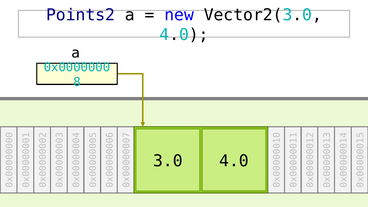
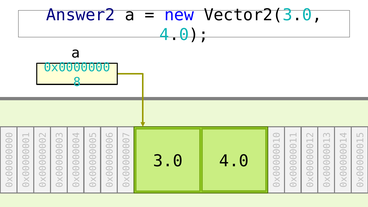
Points2: Points2 -> Answer2 (81, 15)
